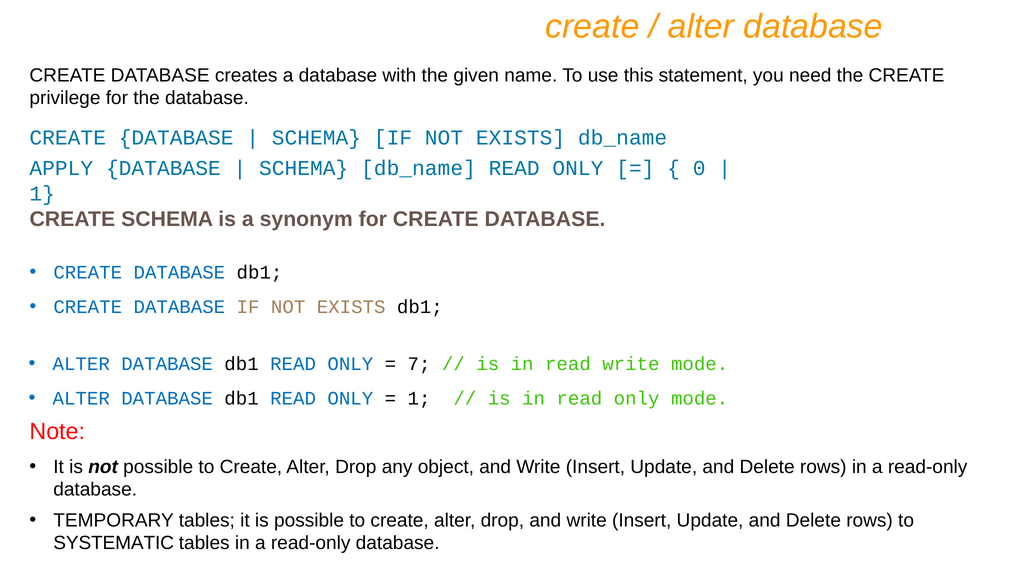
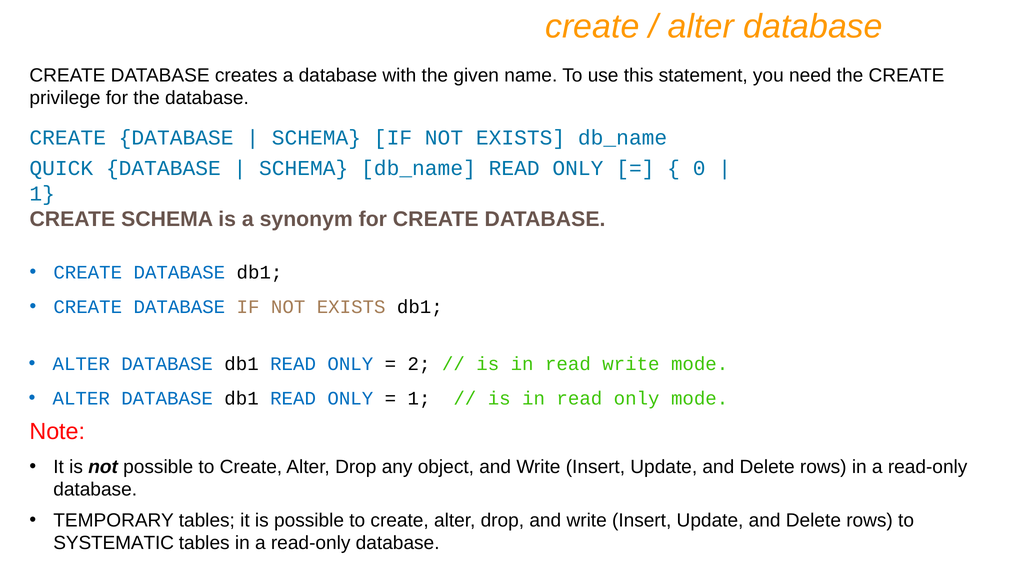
APPLY: APPLY -> QUICK (61, 168)
7: 7 -> 2 (419, 364)
